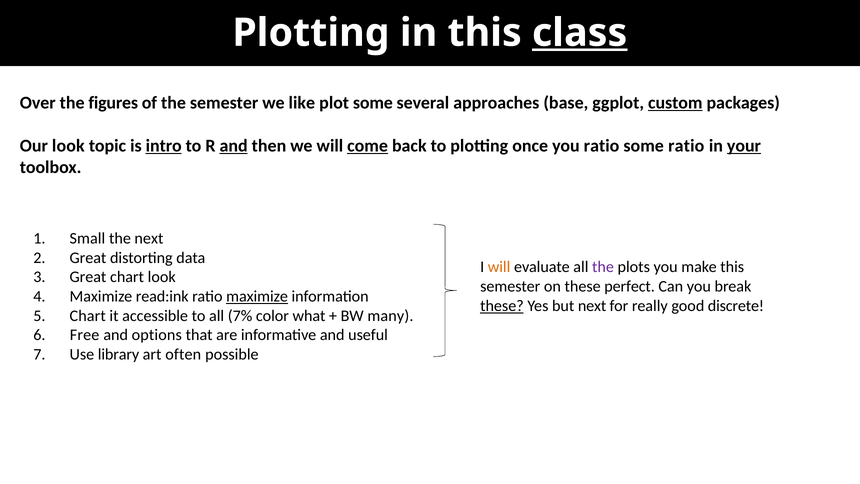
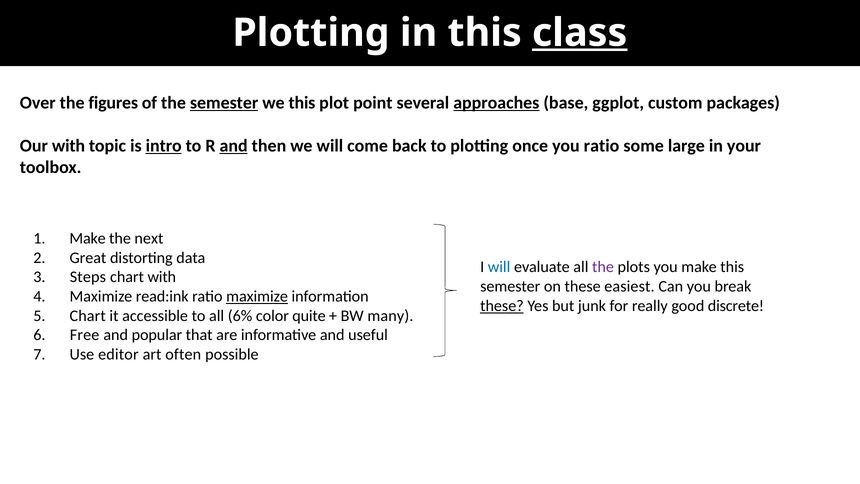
semester underline: none -> present (224, 103)
we like: like -> this (302, 103)
plot some: some -> point (373, 103)
approaches underline: none -> present (496, 103)
custom underline: present -> none (675, 103)
Our look: look -> with (68, 146)
come underline: present -> none (368, 146)
some ratio: ratio -> large (686, 146)
your underline: present -> none (744, 146)
Small: Small -> Make (88, 238)
will colour: orange -> blue (499, 267)
Great: Great -> Steps (88, 277)
chart look: look -> with (162, 277)
perfect: perfect -> easiest (629, 286)
but next: next -> junk (592, 306)
7%: 7% -> 6% (240, 316)
what: what -> quite (309, 316)
options: options -> popular (157, 335)
library: library -> editor (118, 354)
